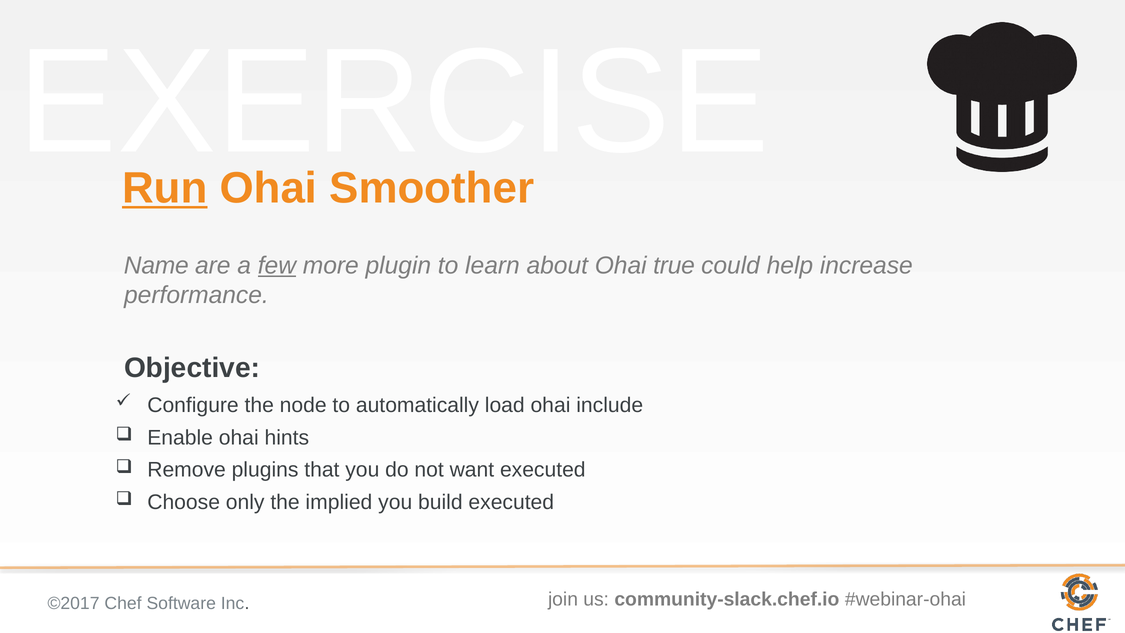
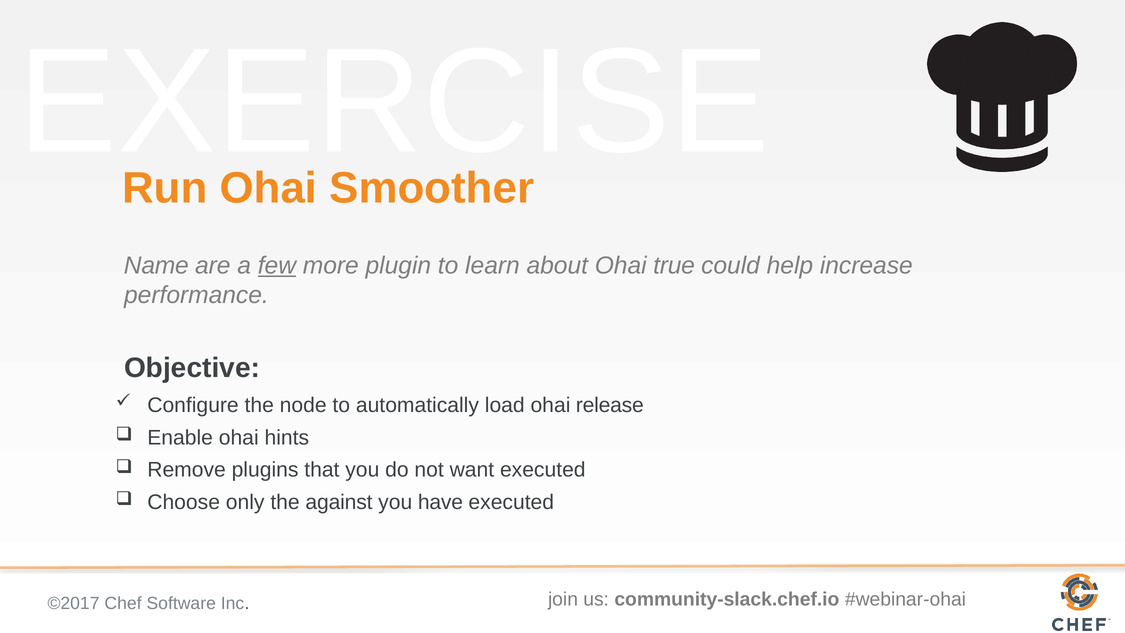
Run underline: present -> none (165, 188)
include: include -> release (610, 405)
implied: implied -> against (339, 502)
build: build -> have (440, 502)
